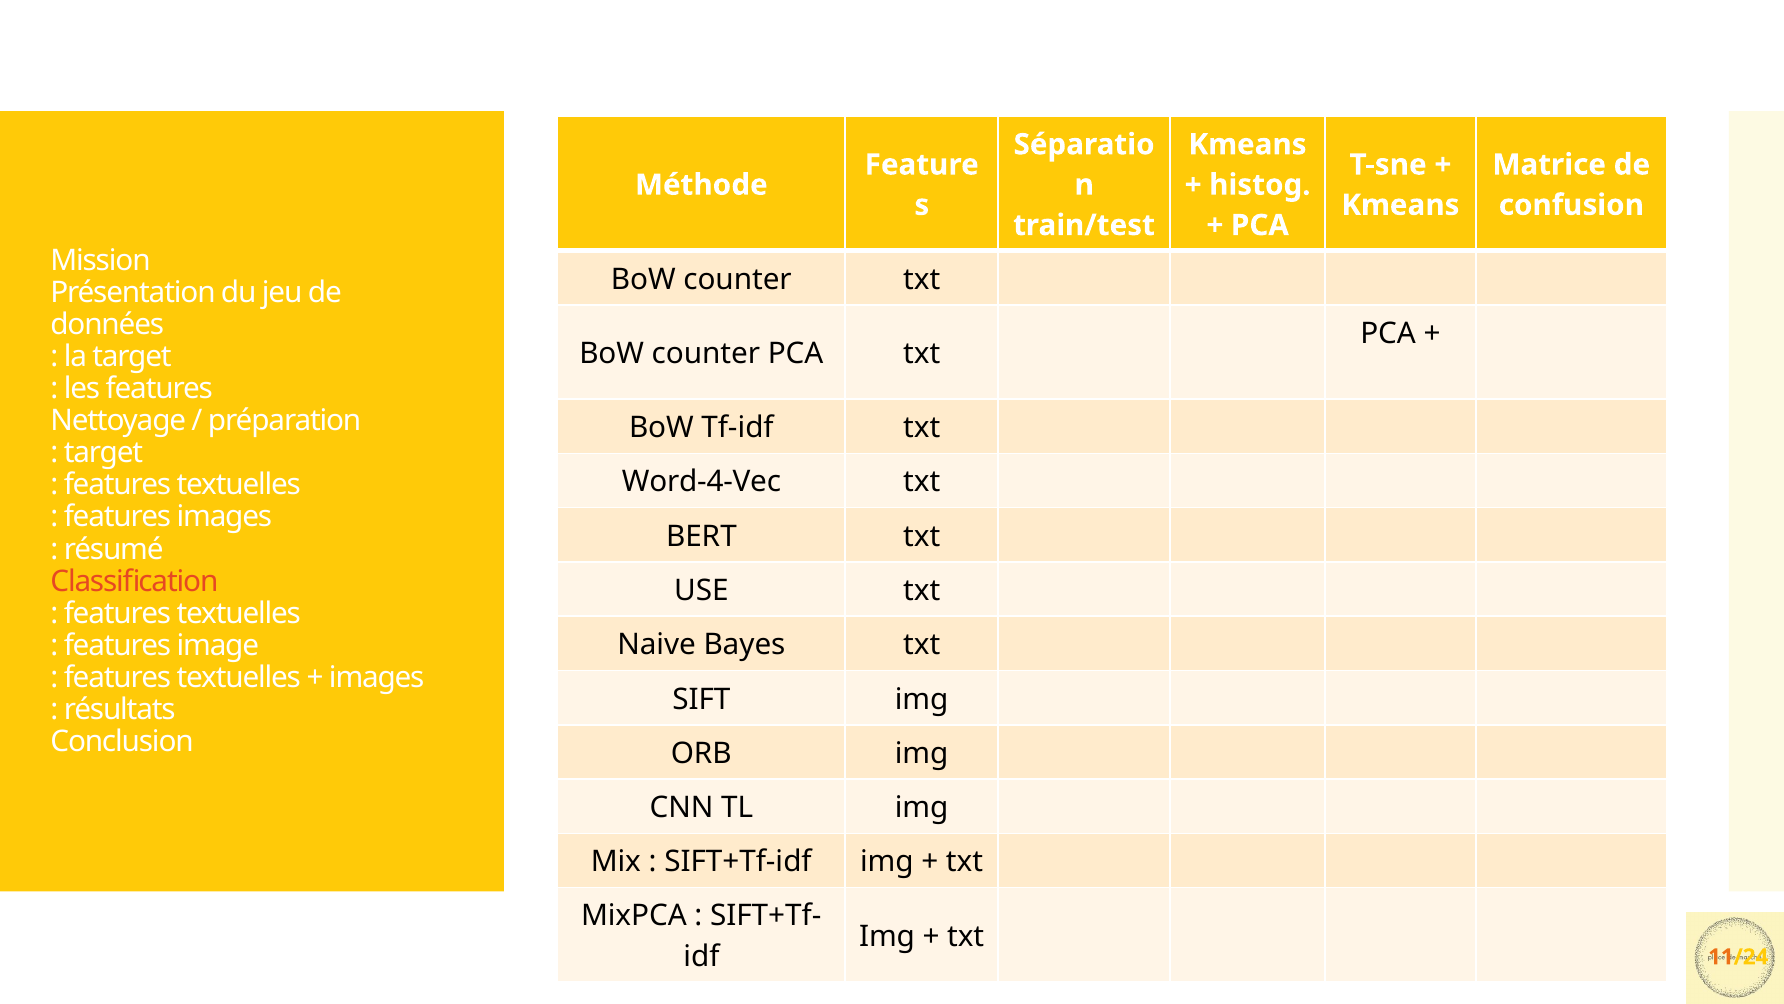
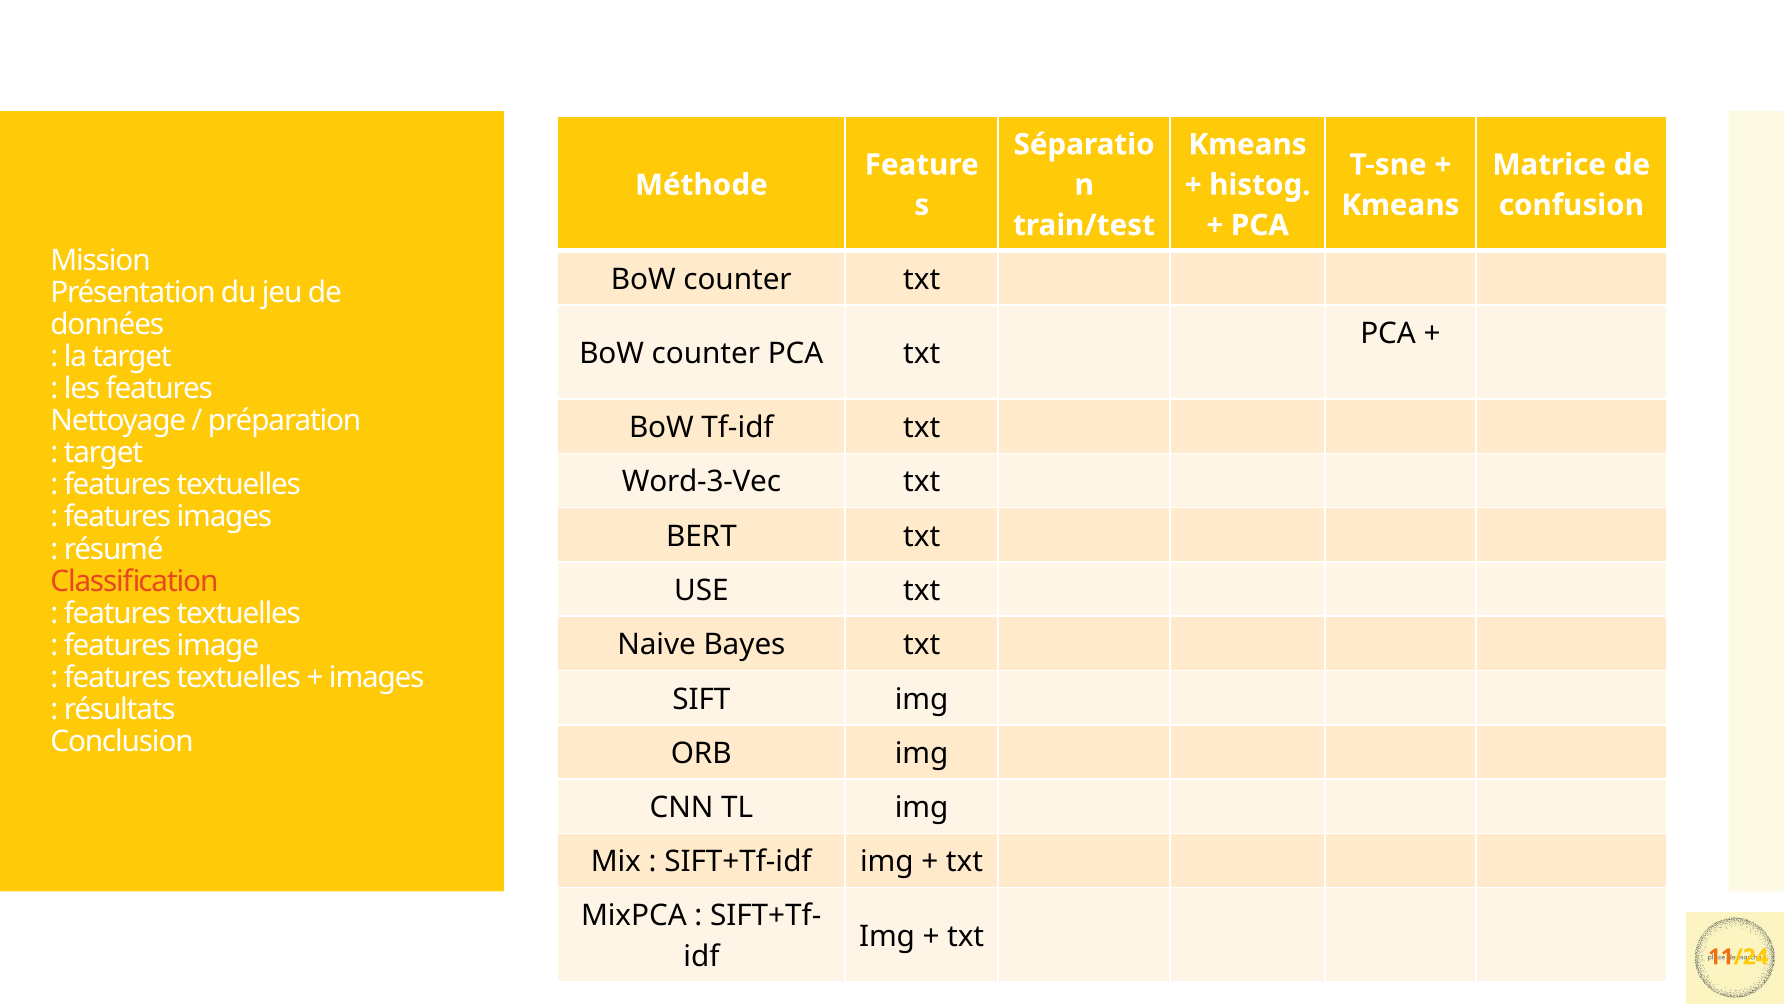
Word-4-Vec: Word-4-Vec -> Word-3-Vec (701, 482)
